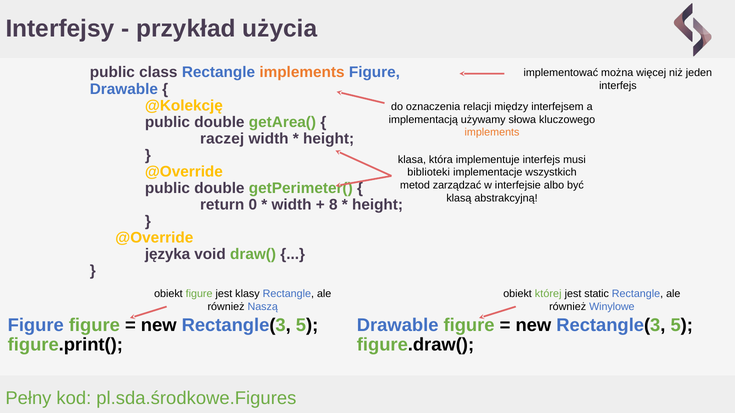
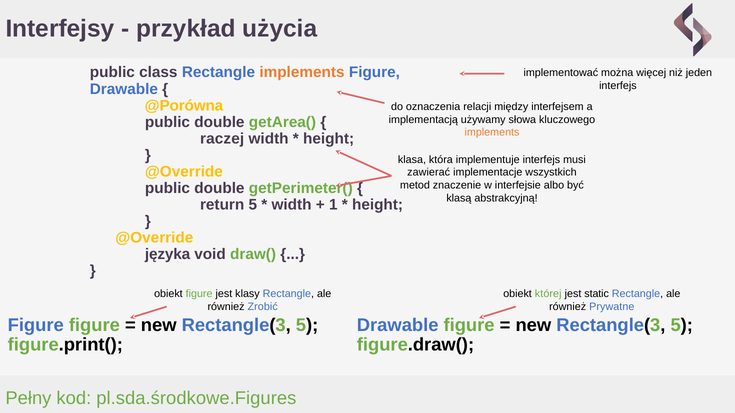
@Kolekcję: @Kolekcję -> @Porówna (184, 106)
biblioteki: biblioteki -> zawierać (429, 173)
zarządzać: zarządzać -> znaczenie (457, 186)
return 0: 0 -> 5 (253, 205)
8: 8 -> 1 (333, 205)
Naszą: Naszą -> Zrobić (263, 307)
Winylowe: Winylowe -> Prywatne (612, 307)
